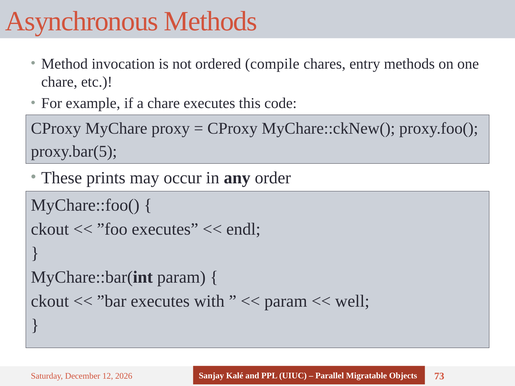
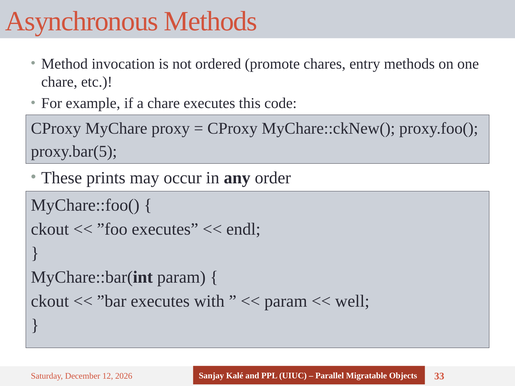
compile: compile -> promote (272, 64)
73: 73 -> 33 (439, 376)
